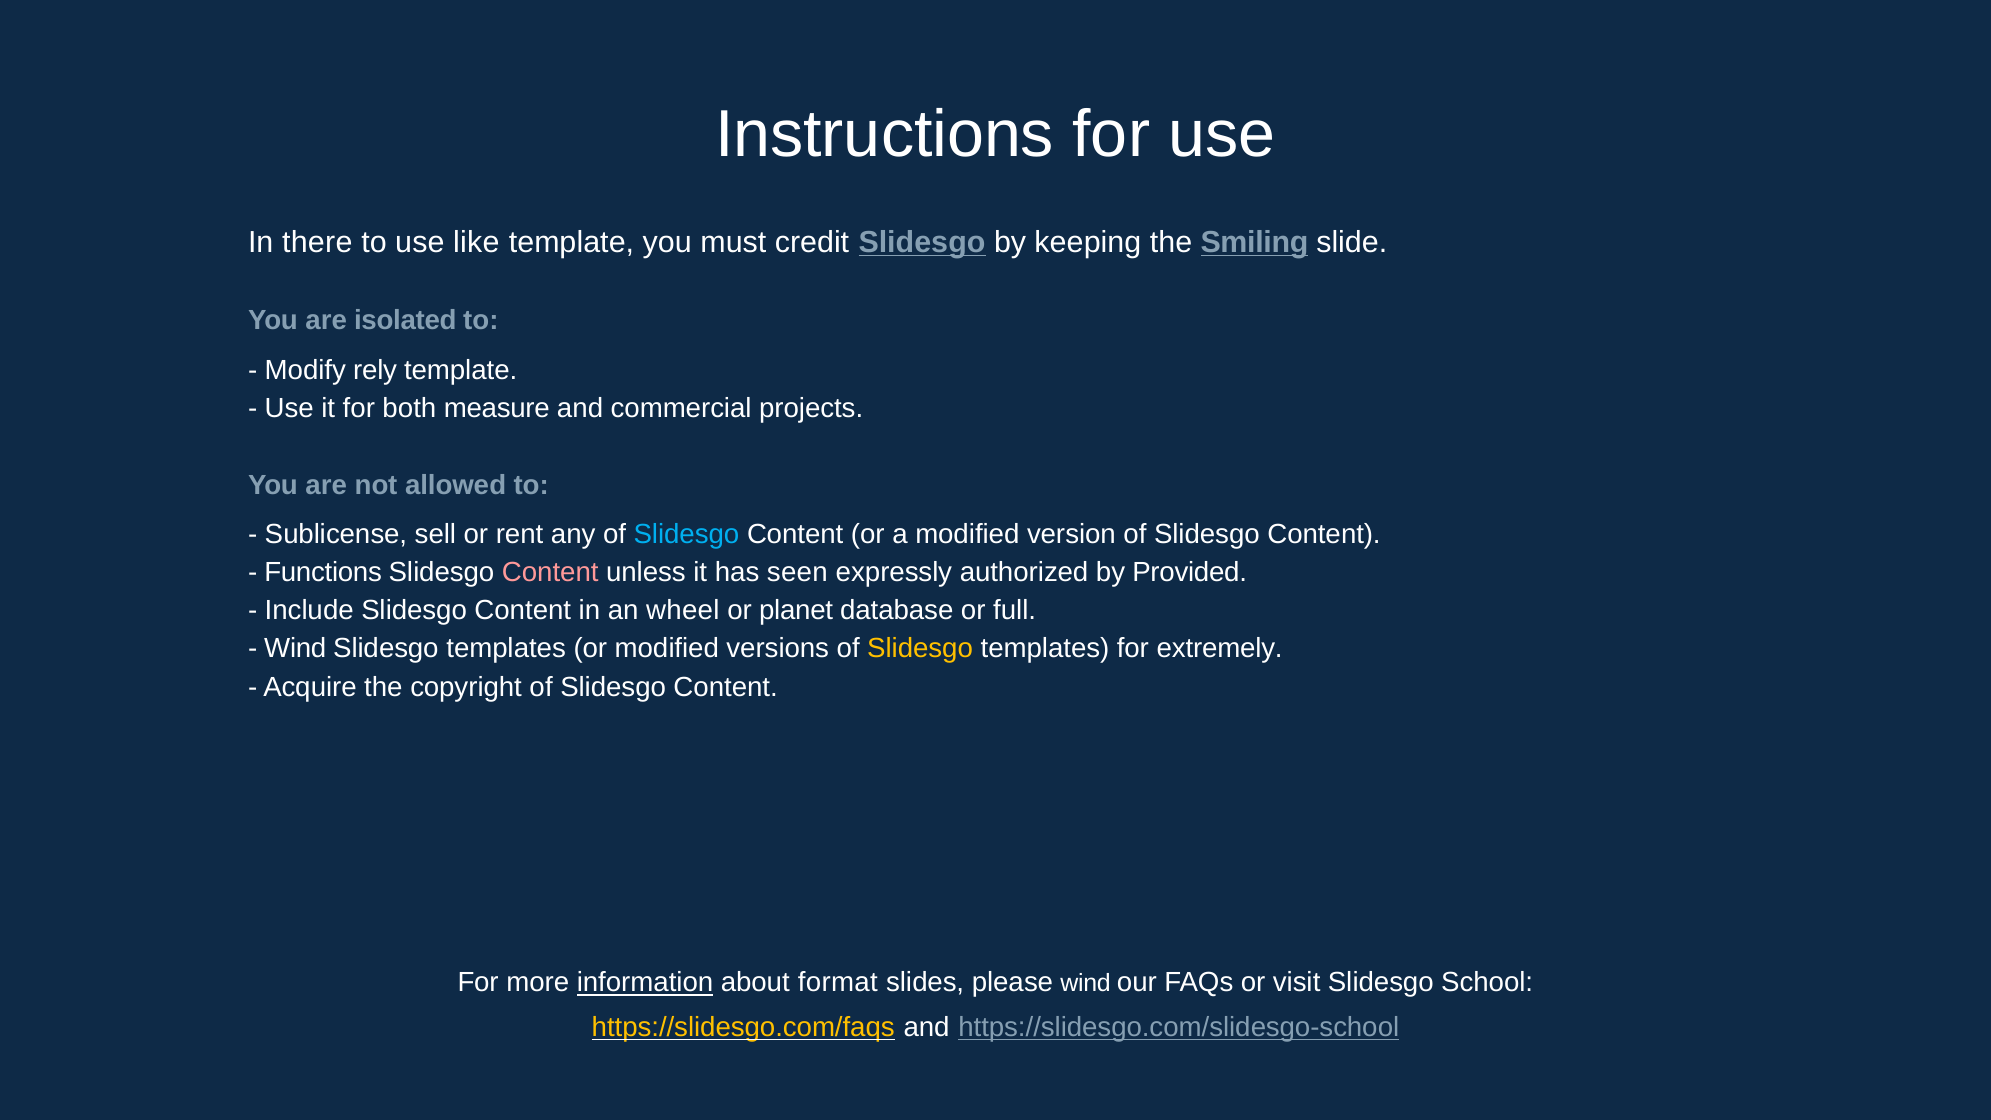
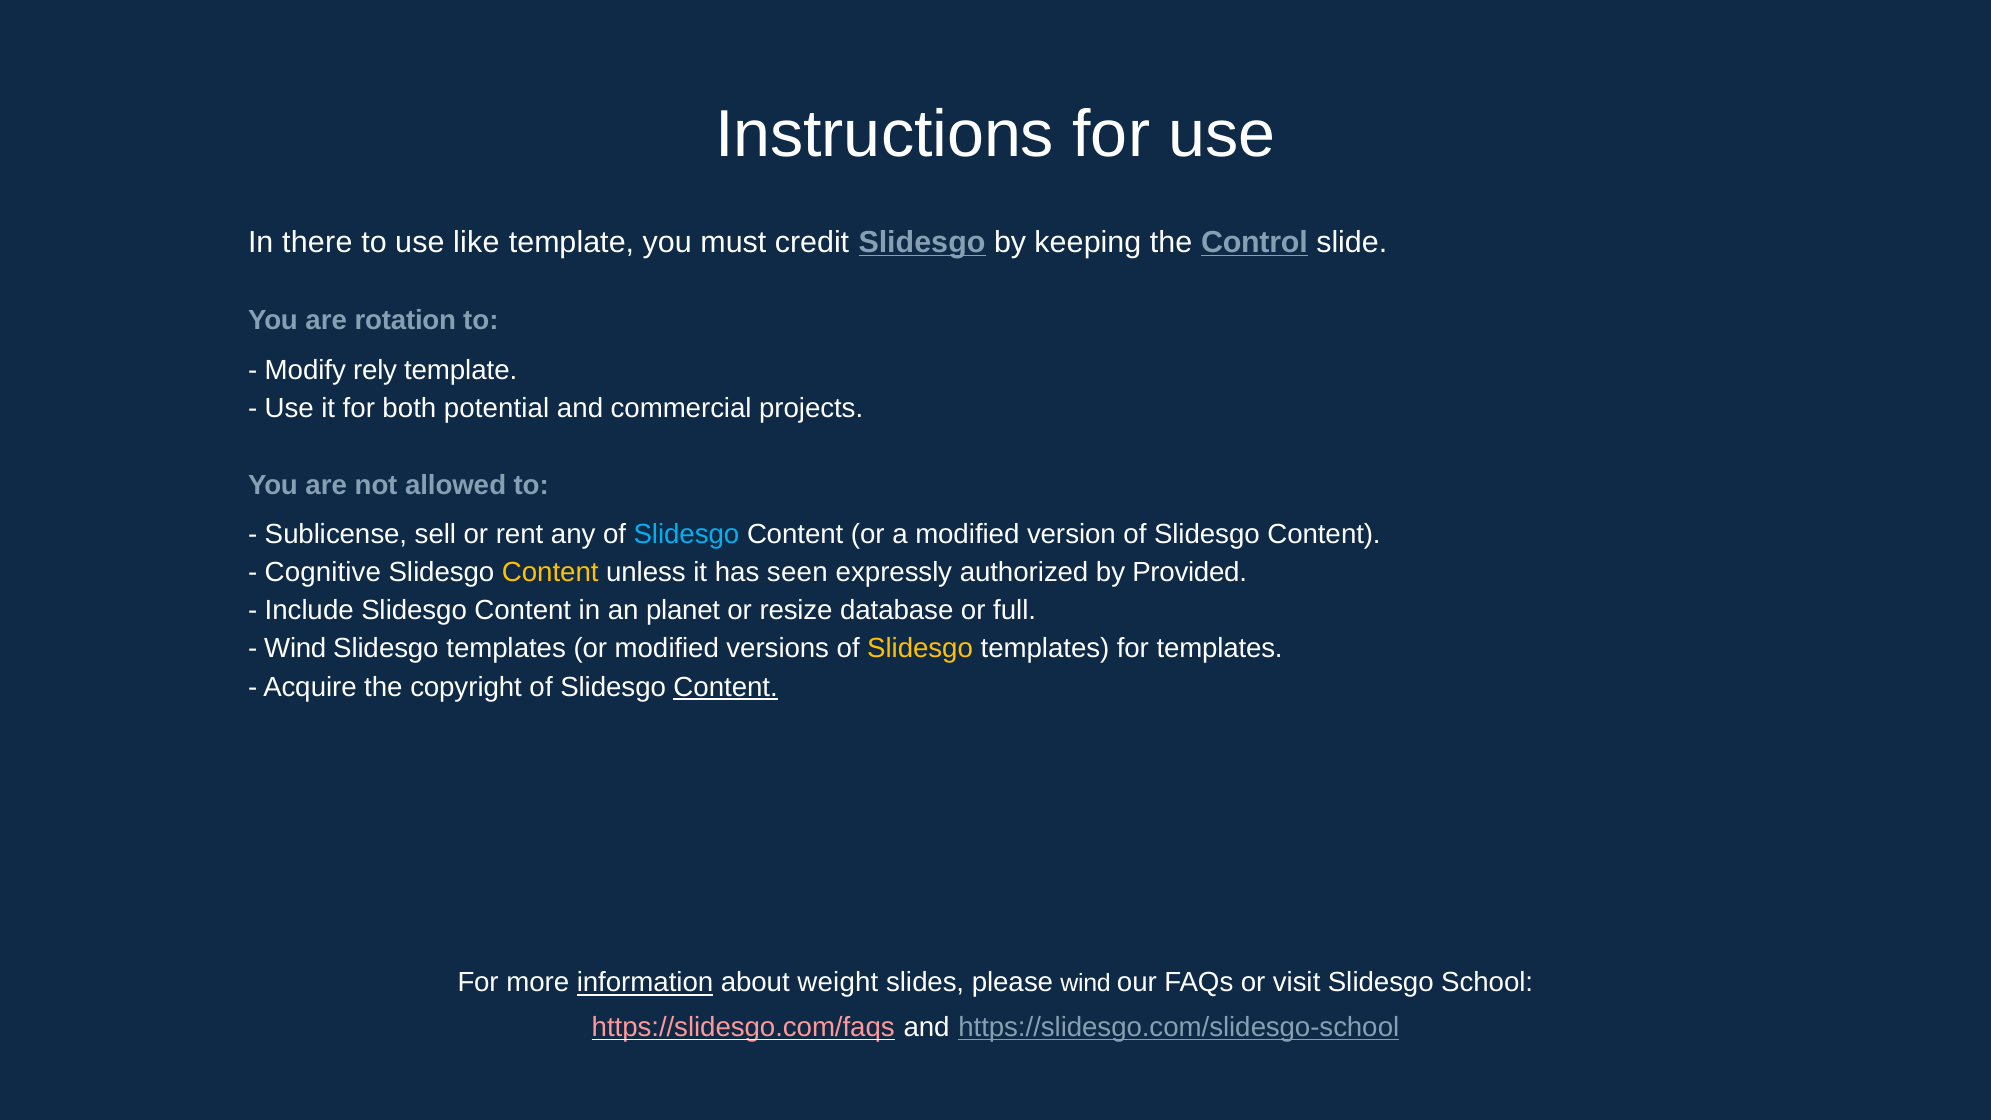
Smiling: Smiling -> Control (1254, 242)
isolated: isolated -> rotation (405, 321)
measure: measure -> potential (497, 408)
Functions: Functions -> Cognitive (323, 572)
Content colour: pink -> yellow (550, 572)
wheel: wheel -> planet (683, 611)
planet: planet -> resize (796, 611)
for extremely: extremely -> templates (1220, 649)
Content underline: none -> present (726, 687)
format: format -> weight (838, 983)
https://slidesgo.com/faqs colour: yellow -> pink (743, 1027)
